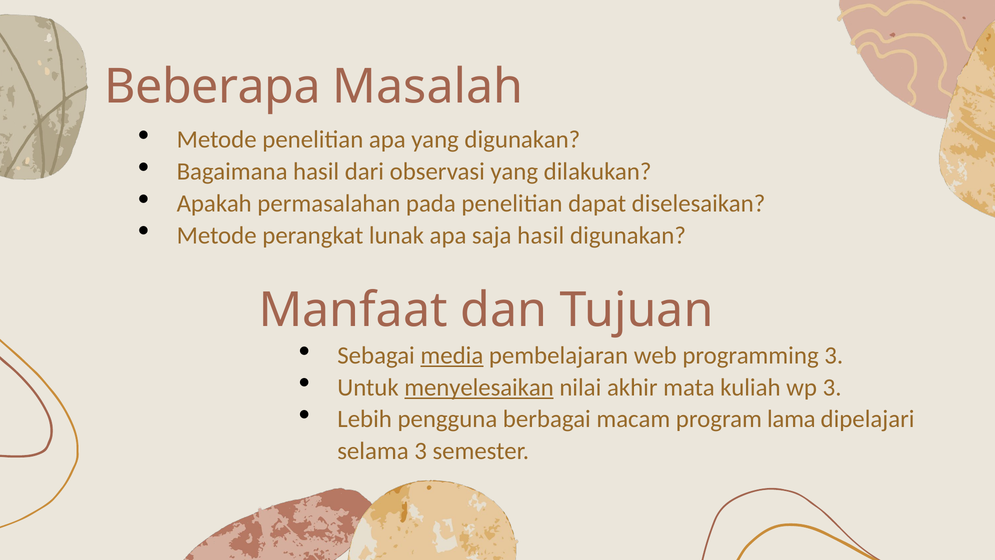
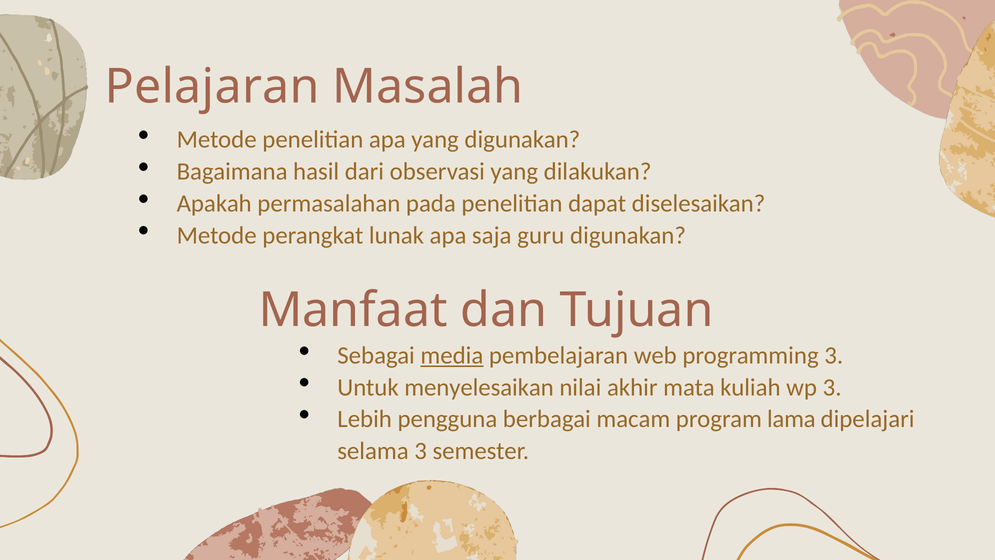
Beberapa: Beberapa -> Pelajaran (212, 87)
saja hasil: hasil -> guru (541, 235)
menyelesaikan underline: present -> none (479, 387)
